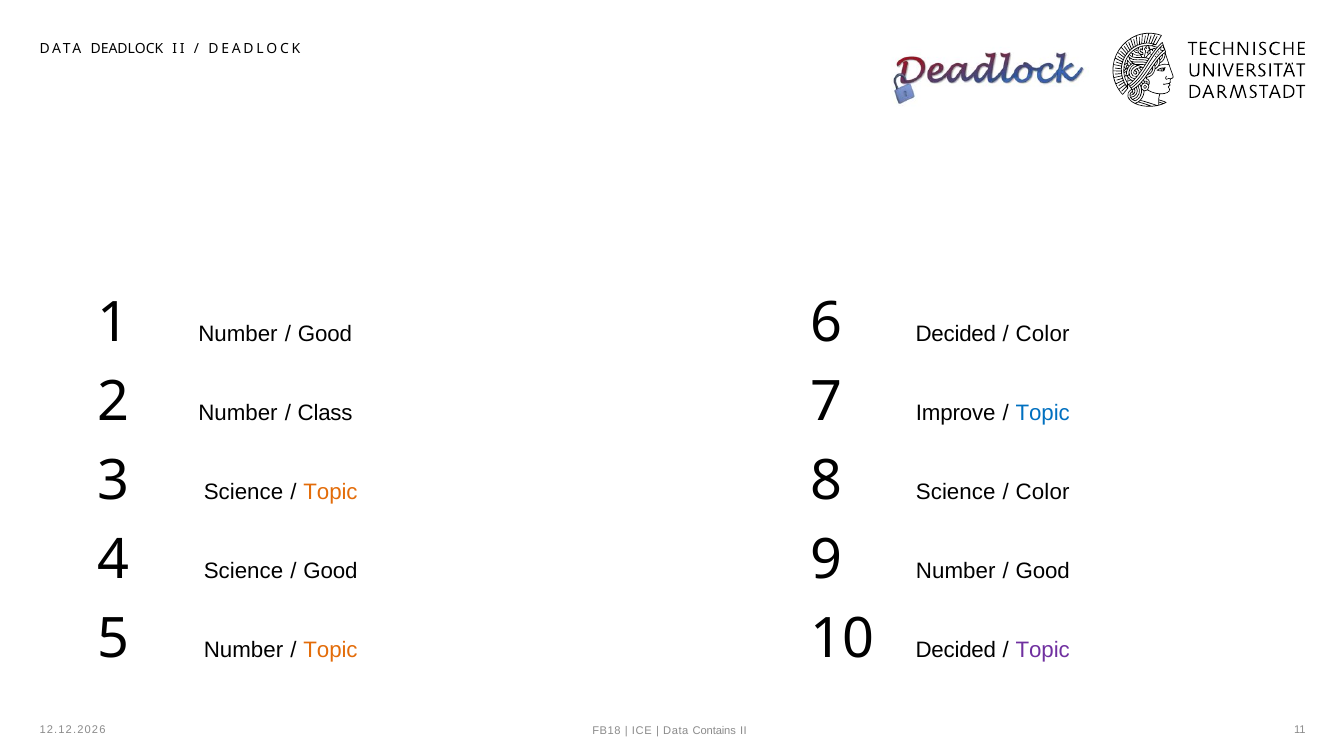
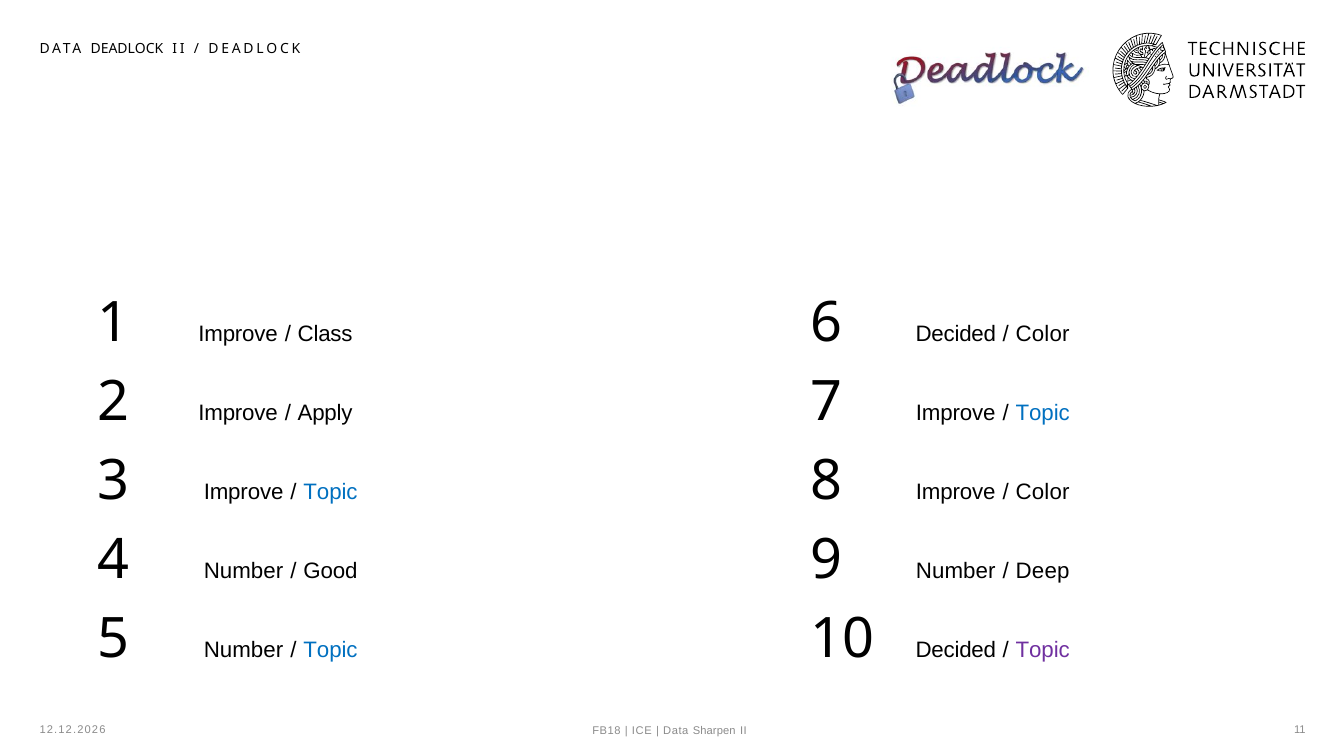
1 Number: Number -> Improve (238, 334)
Good: Good -> Class (325, 334)
2 Number: Number -> Improve (238, 413)
Class: Class -> Apply (325, 413)
3 Science: Science -> Improve (244, 492)
Topic colour: orange -> blue (331, 492)
8 Science: Science -> Improve (956, 492)
4 Science: Science -> Number (244, 571)
Good: Good -> Deep (1043, 571)
Topic colour: orange -> blue (331, 650)
Contains: Contains -> Sharpen (714, 730)
